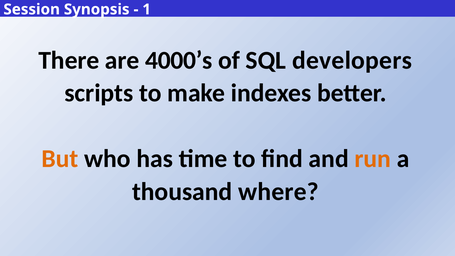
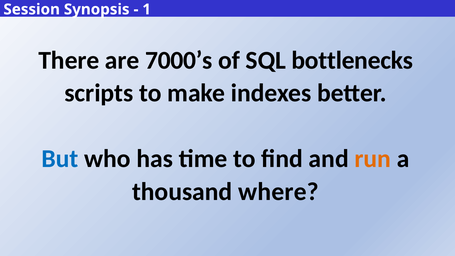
4000’s: 4000’s -> 7000’s (179, 60)
developers: developers -> bottlenecks (352, 60)
But colour: orange -> blue (60, 159)
